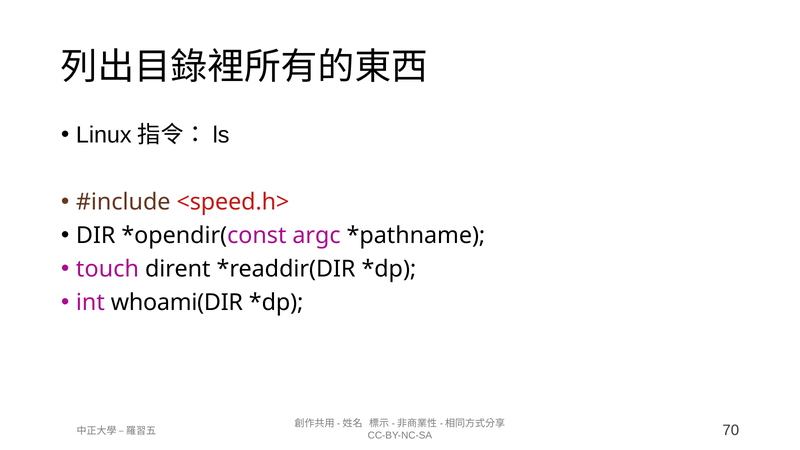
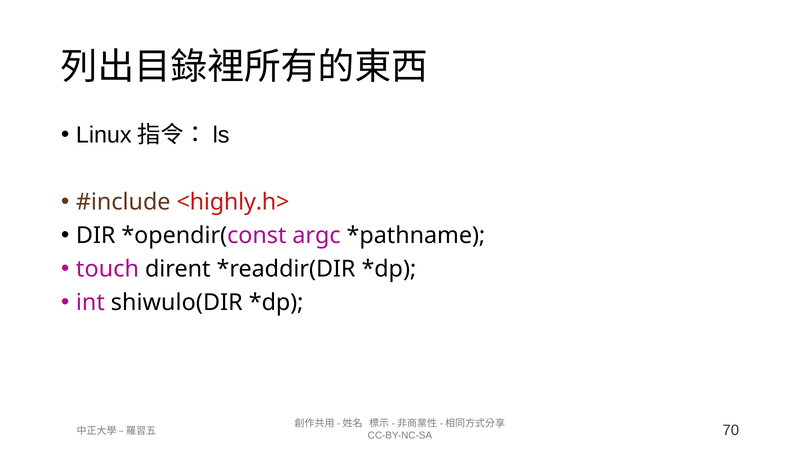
<speed.h>: <speed.h> -> <highly.h> (233, 202)
whoami(DIR: whoami(DIR -> shiwulo(DIR (177, 303)
